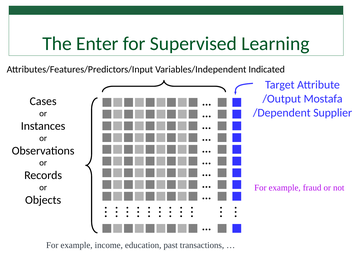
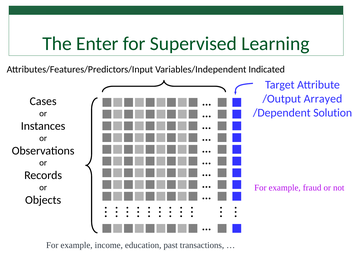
Mostafa: Mostafa -> Arrayed (323, 99)
Supplier: Supplier -> Solution (333, 113)
